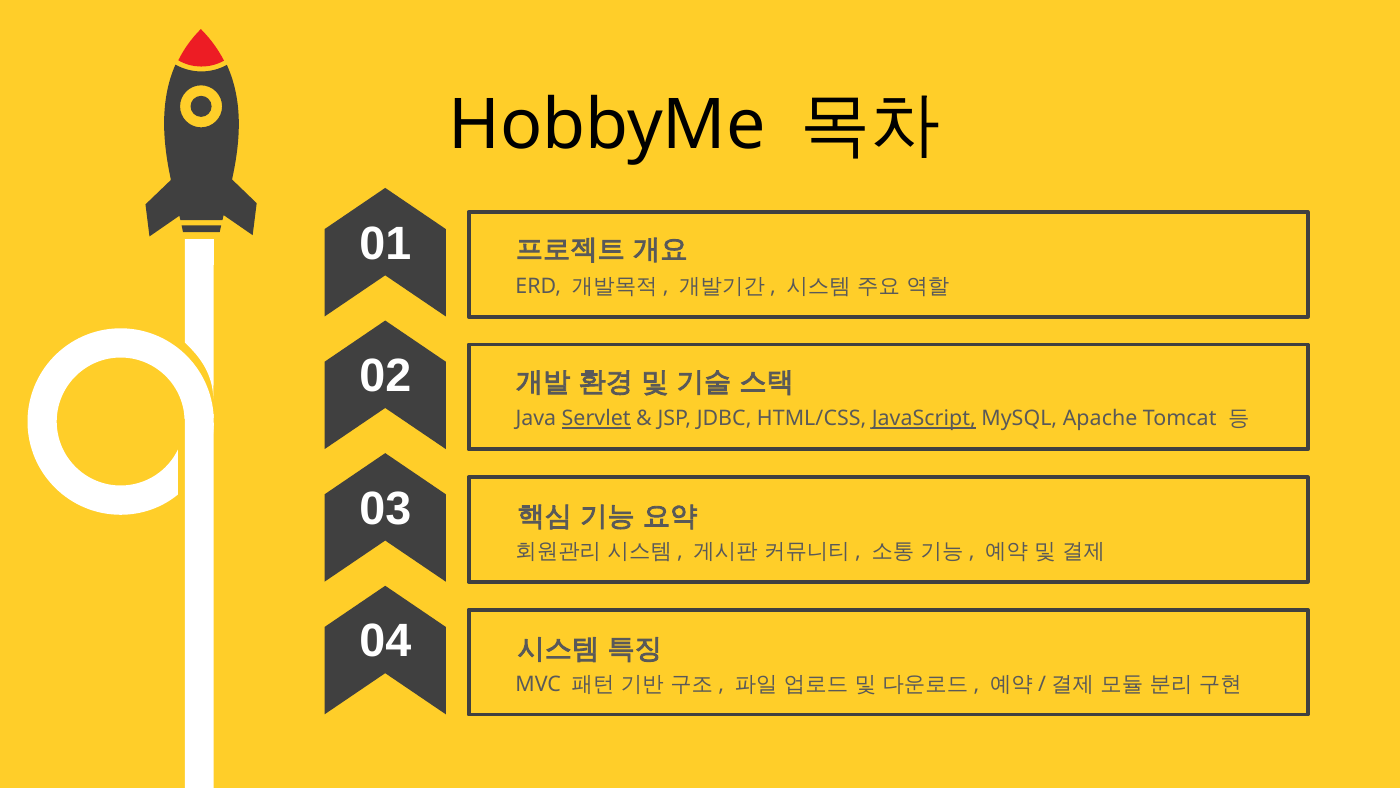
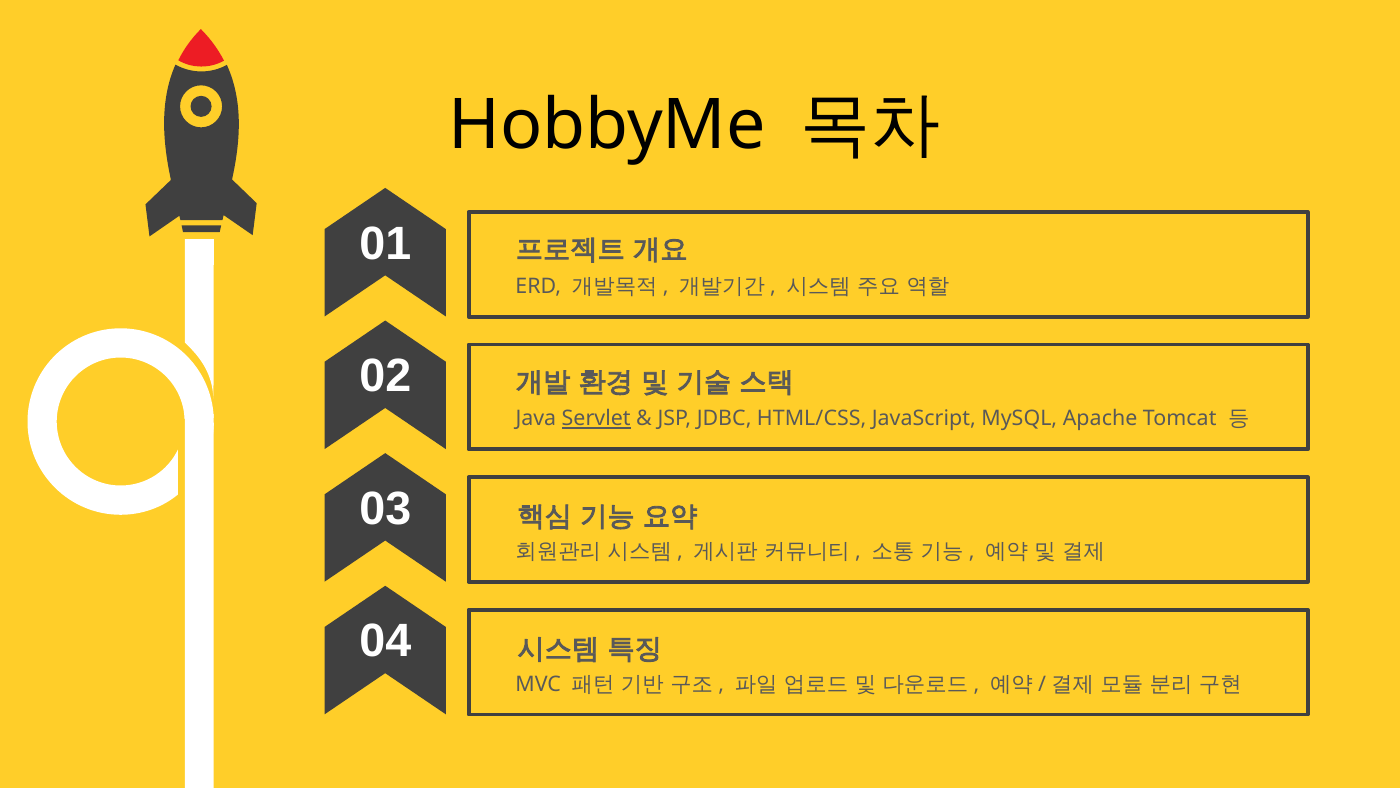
JavaScript underline: present -> none (924, 419)
